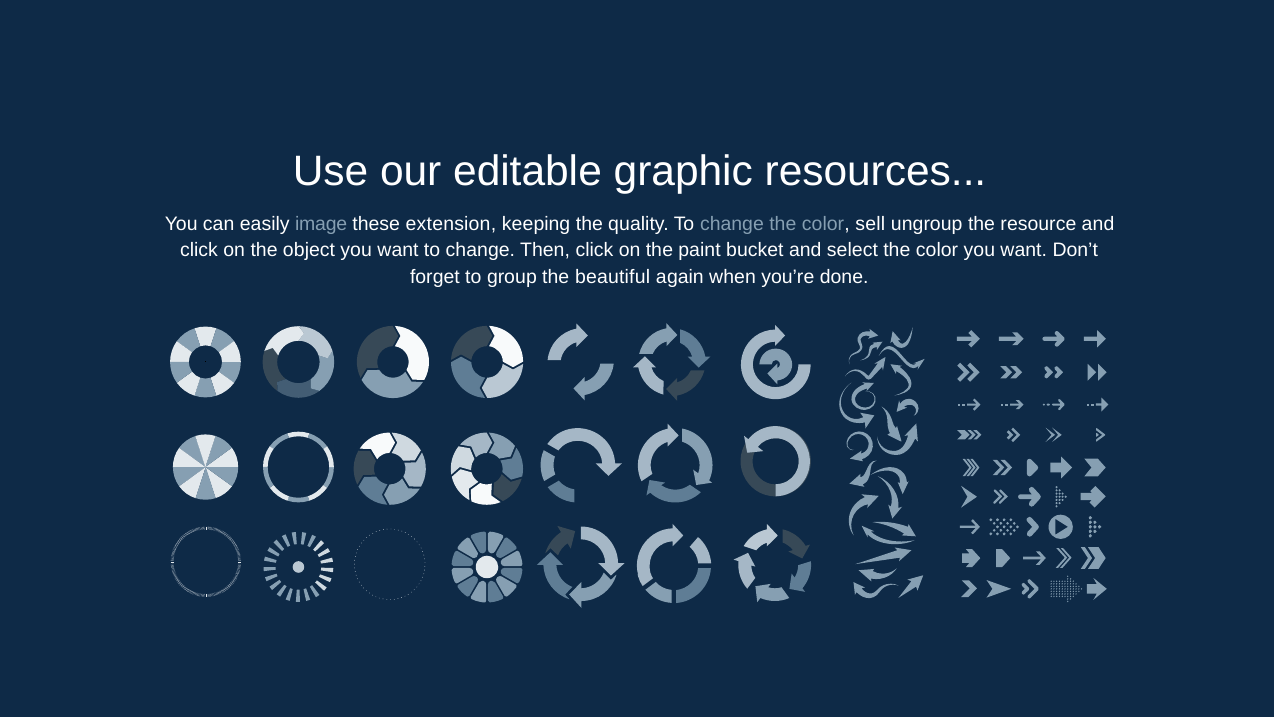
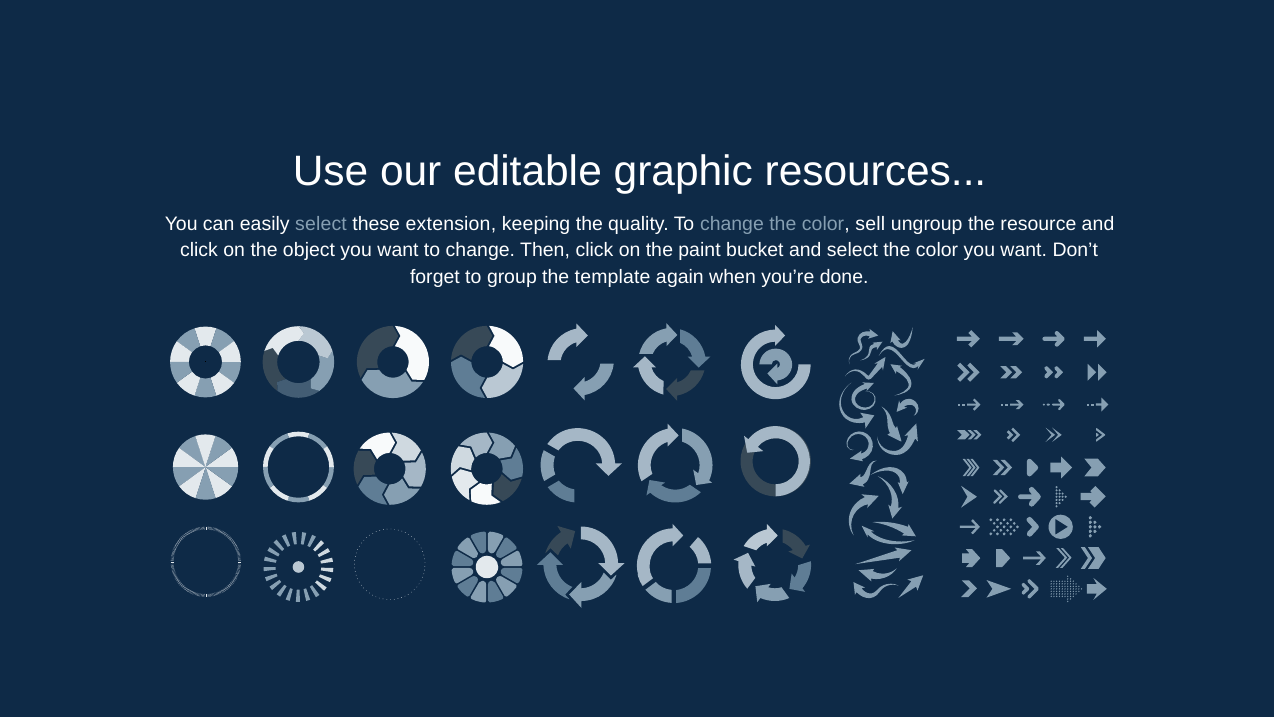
easily image: image -> select (321, 224)
beautiful: beautiful -> template (613, 277)
